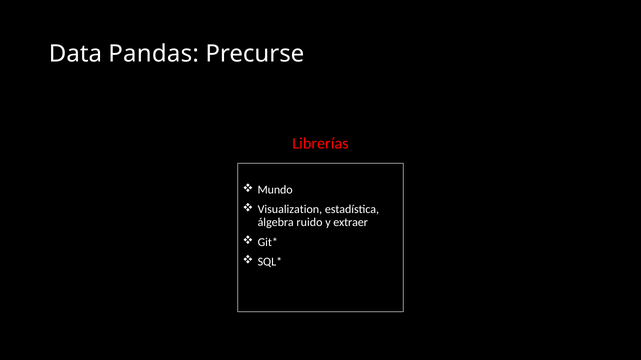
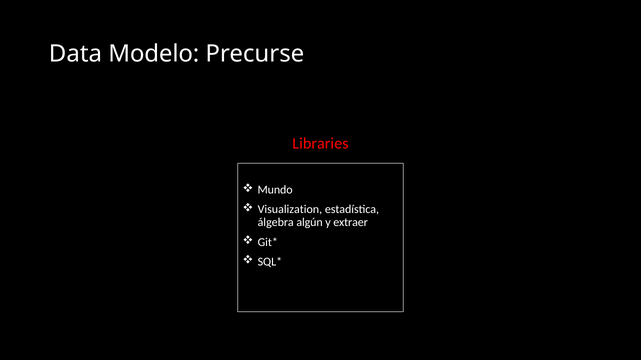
Pandas: Pandas -> Modelo (154, 54)
Librerías: Librerías -> Libraries (320, 144)
ruido: ruido -> algún (310, 223)
